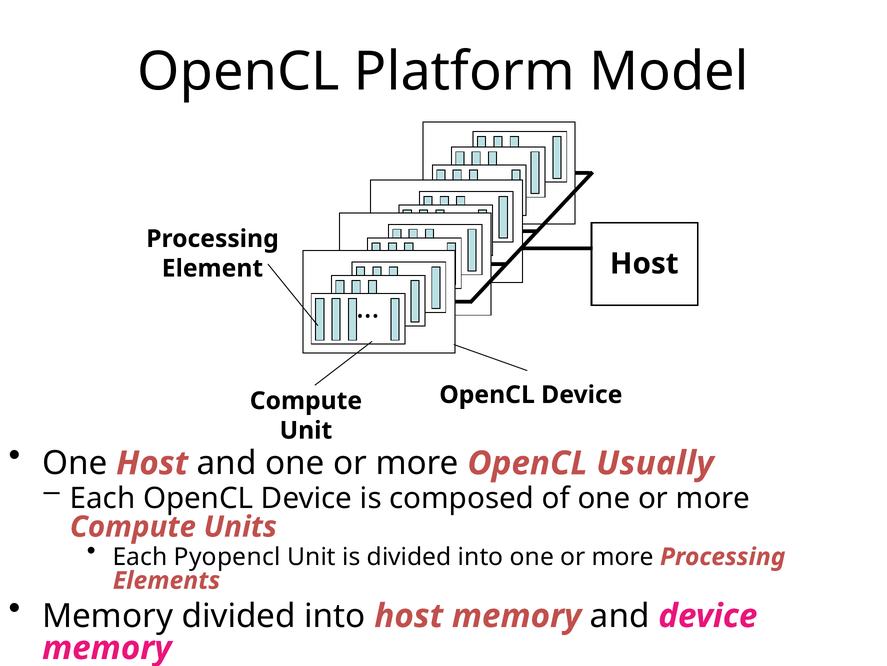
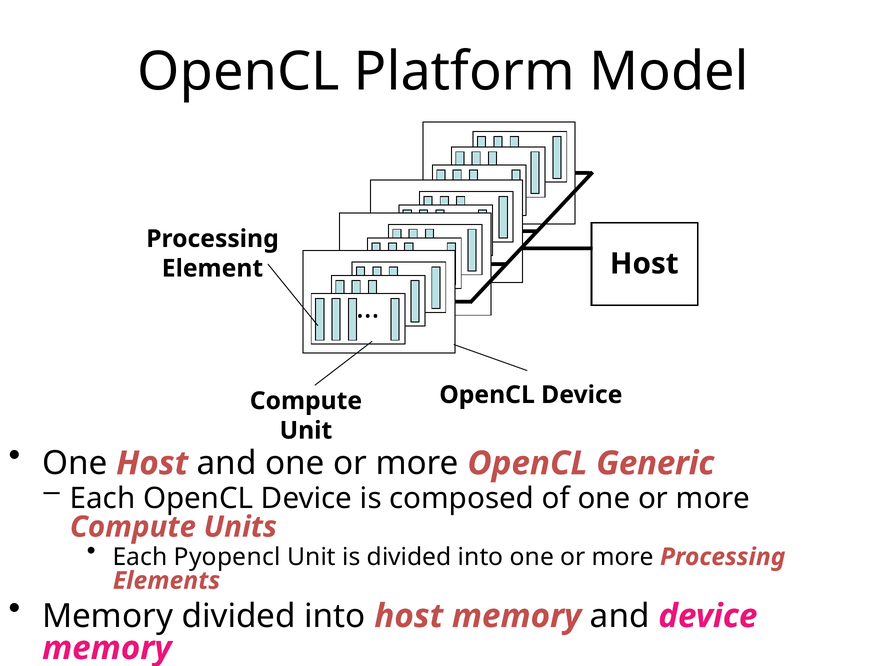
Usually: Usually -> Generic (655, 463)
